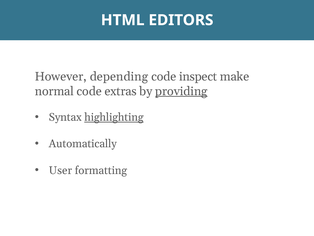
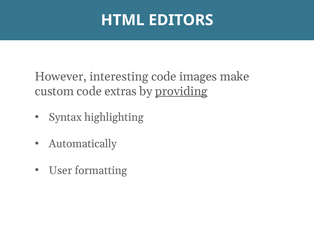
depending: depending -> interesting (119, 76)
inspect: inspect -> images (198, 76)
normal: normal -> custom (54, 91)
highlighting underline: present -> none (114, 117)
